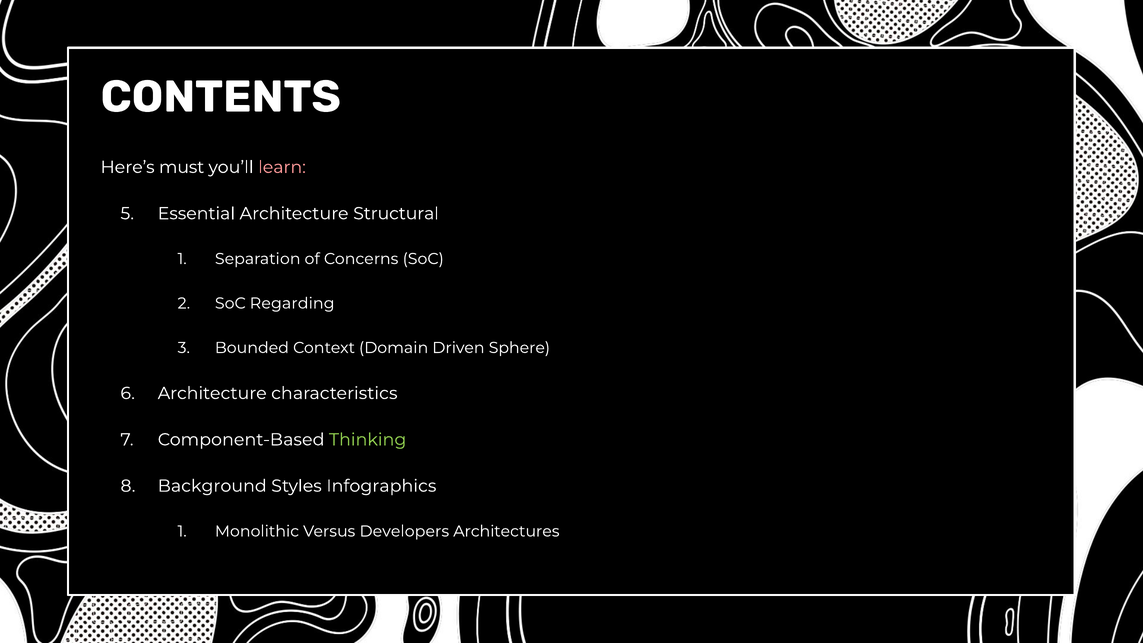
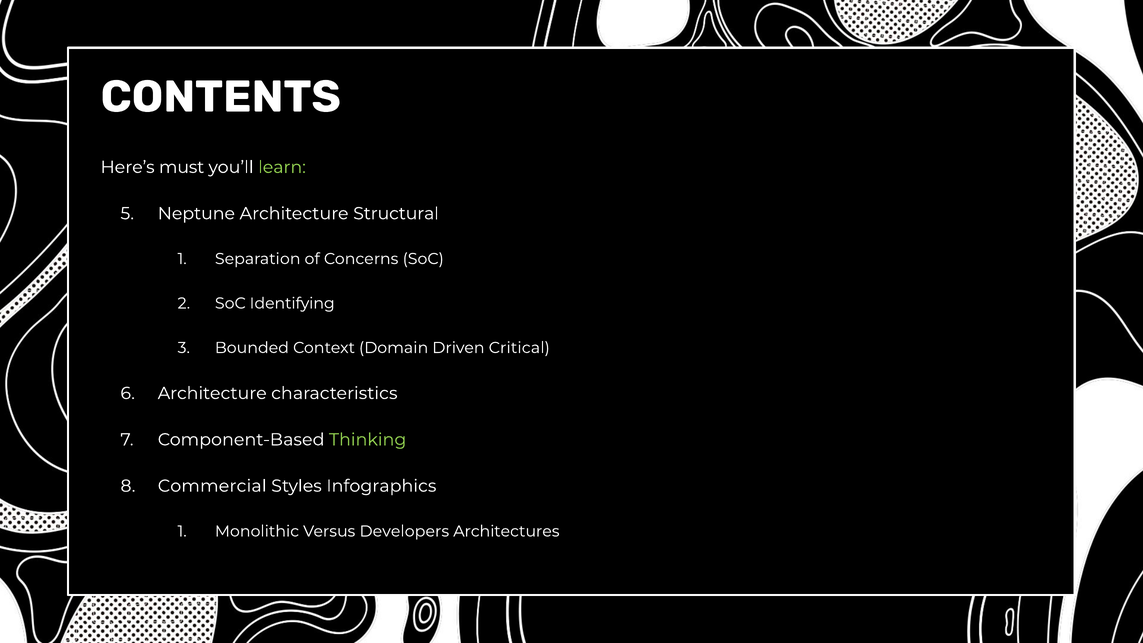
learn colour: pink -> light green (282, 167)
Essential: Essential -> Neptune (196, 214)
Regarding: Regarding -> Identifying (292, 303)
Sphere: Sphere -> Critical (519, 348)
Background: Background -> Commercial (212, 486)
